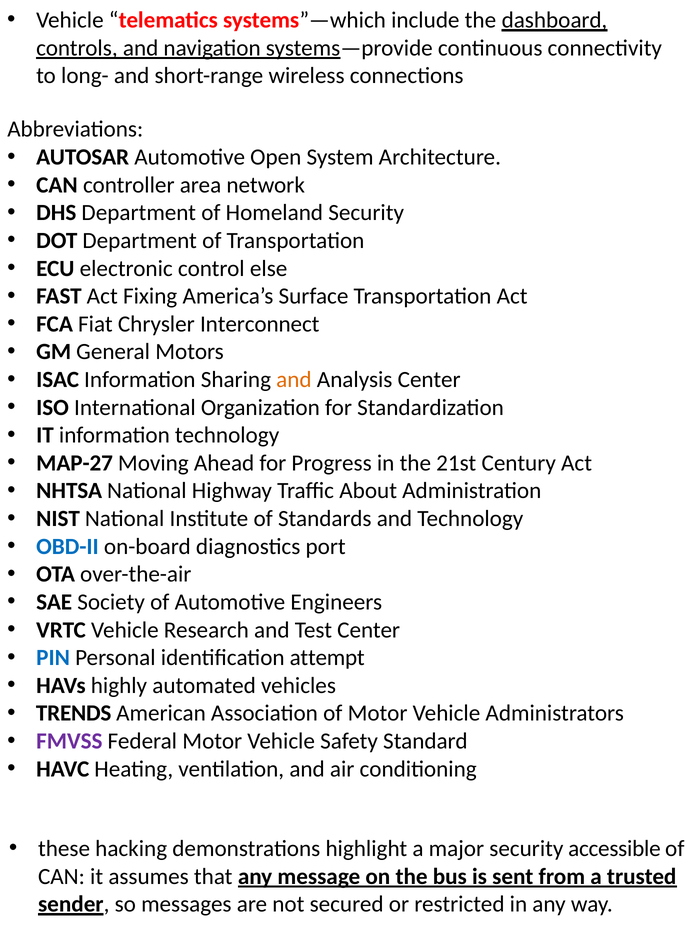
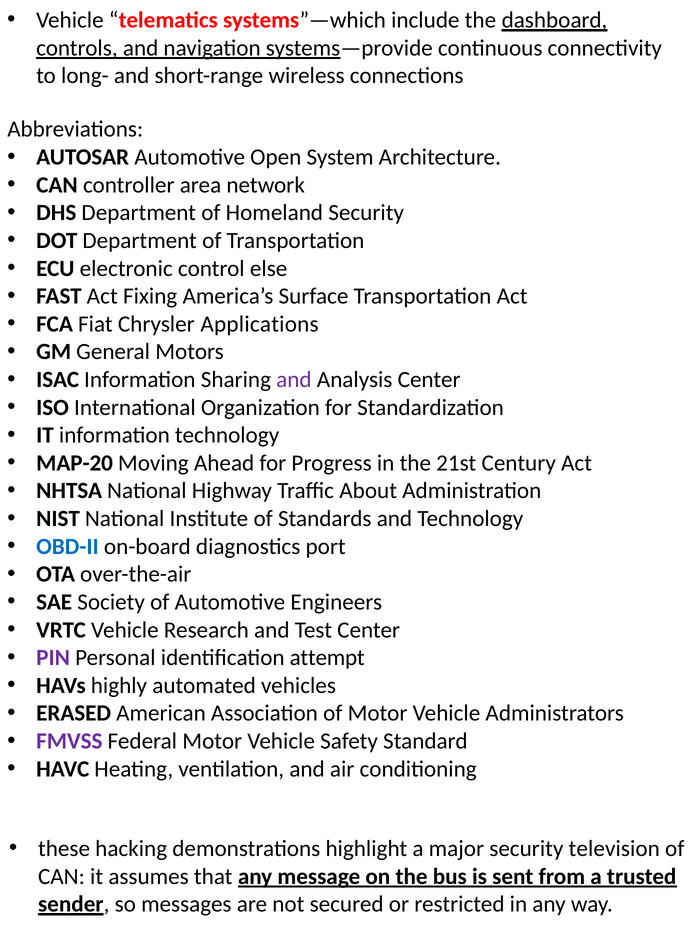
Interconnect: Interconnect -> Applications (260, 324)
and colour: orange -> purple (294, 379)
MAP-27: MAP-27 -> MAP-20 (75, 463)
PIN colour: blue -> purple (53, 657)
TRENDS: TRENDS -> ERASED (74, 713)
accessible: accessible -> television (614, 848)
